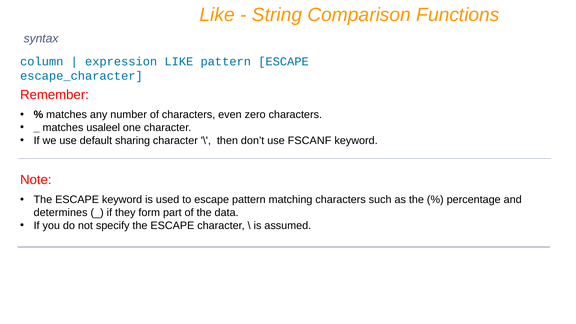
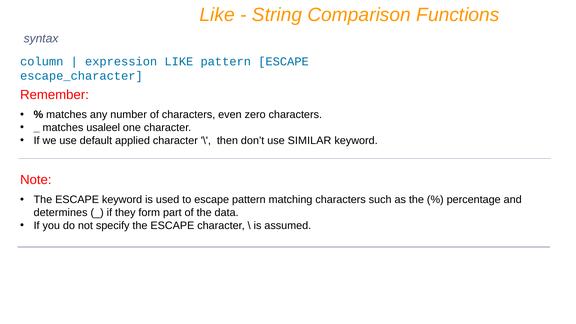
sharing: sharing -> applied (133, 141)
FSCANF: FSCANF -> SIMILAR (310, 141)
